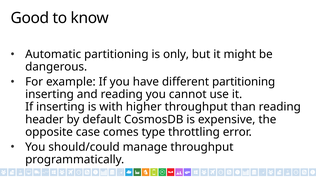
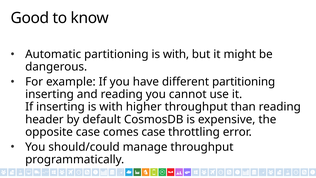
partitioning is only: only -> with (176, 54)
comes type: type -> case (153, 132)
